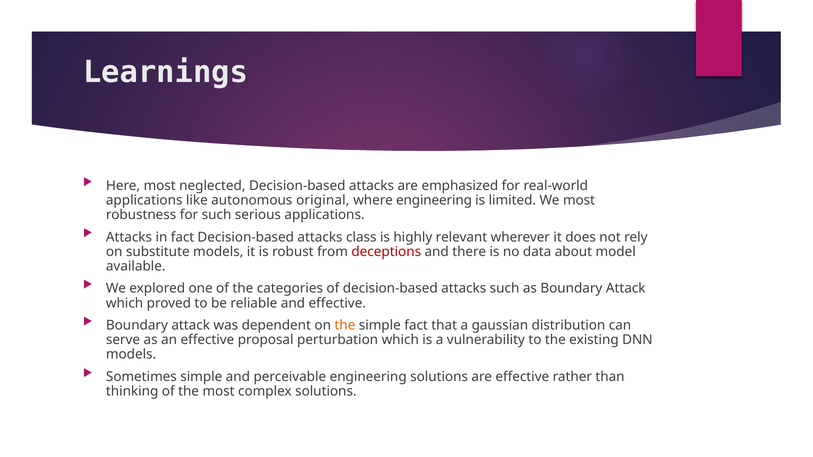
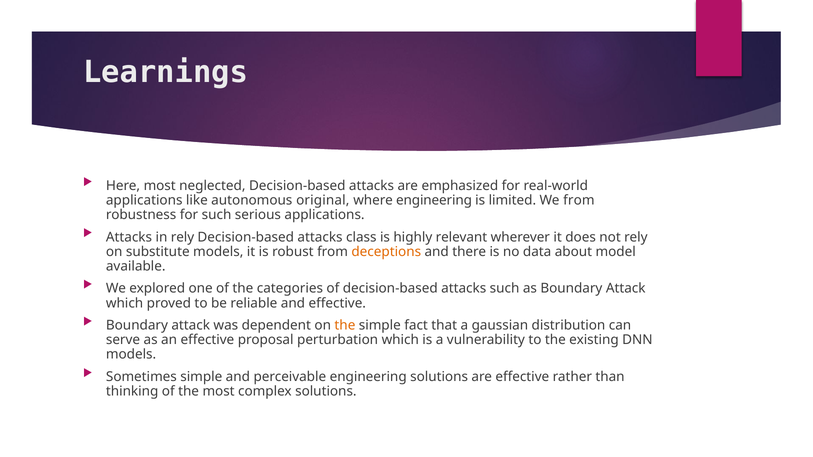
We most: most -> from (579, 200)
in fact: fact -> rely (182, 237)
deceptions colour: red -> orange (386, 252)
